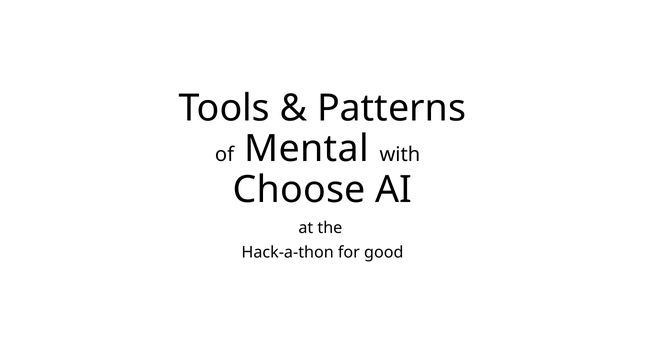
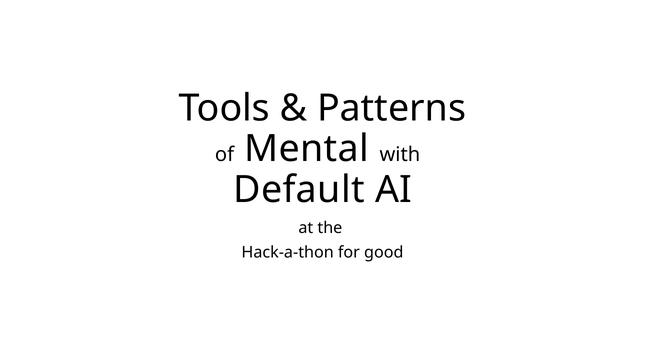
Choose: Choose -> Default (299, 189)
